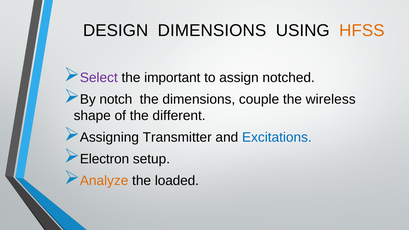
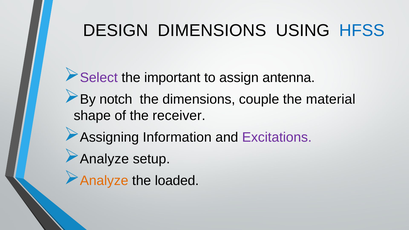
HFSS colour: orange -> blue (362, 31)
notched: notched -> antenna (289, 78)
wireless: wireless -> material (331, 99)
different: different -> receiver (179, 116)
Transmitter: Transmitter -> Information (177, 137)
Excitations colour: blue -> purple (277, 137)
Electron: Electron -> Analyze (104, 159)
